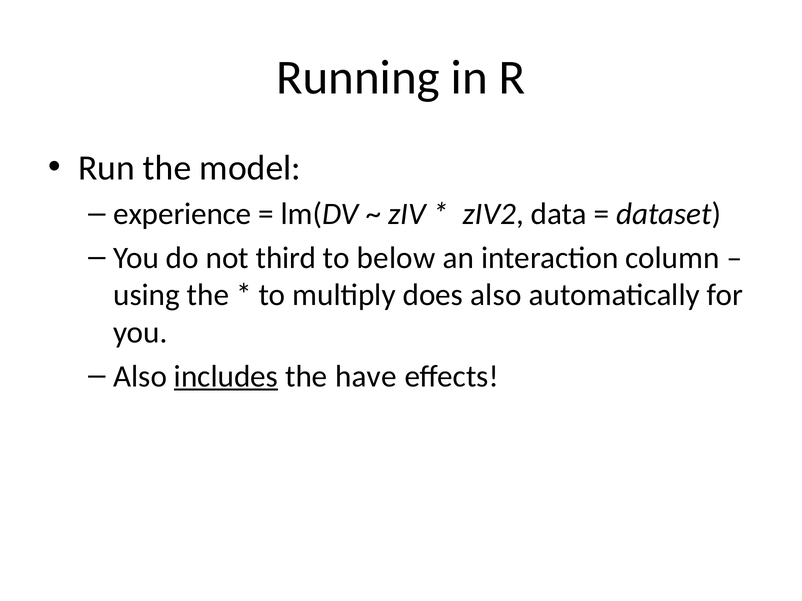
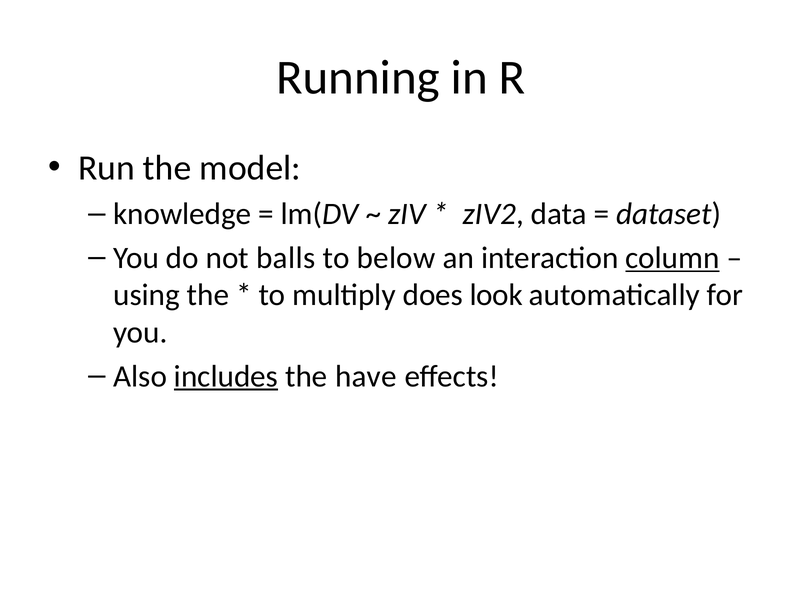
experience: experience -> knowledge (182, 214)
third: third -> balls (286, 258)
column underline: none -> present (672, 258)
does also: also -> look (496, 295)
